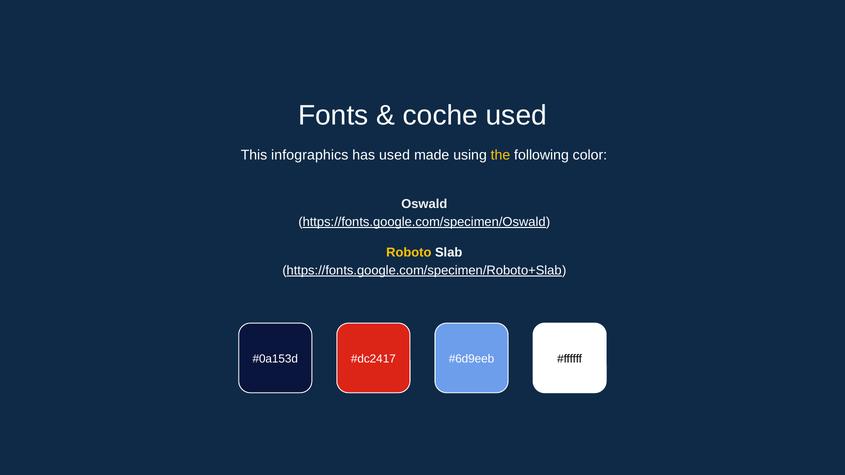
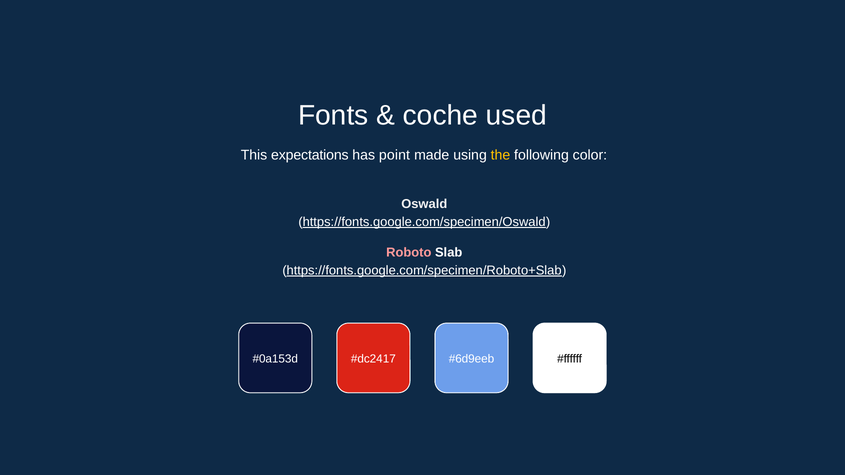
infographics: infographics -> expectations (310, 155)
has used: used -> point (394, 155)
Roboto colour: yellow -> pink (409, 253)
